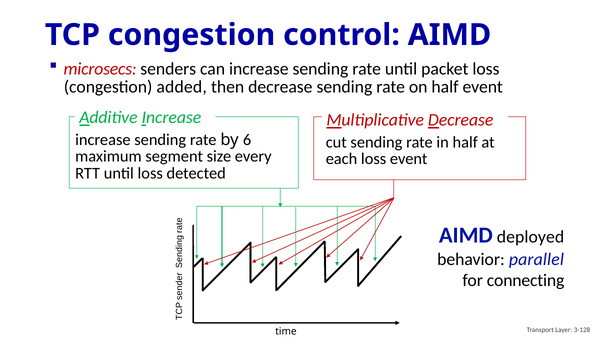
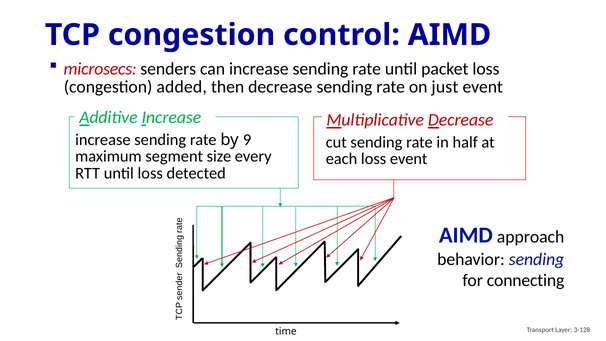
on half: half -> just (445, 87)
6: 6 -> 9 (247, 140)
deployed: deployed -> approach (531, 237)
behavior parallel: parallel -> sending (537, 259)
